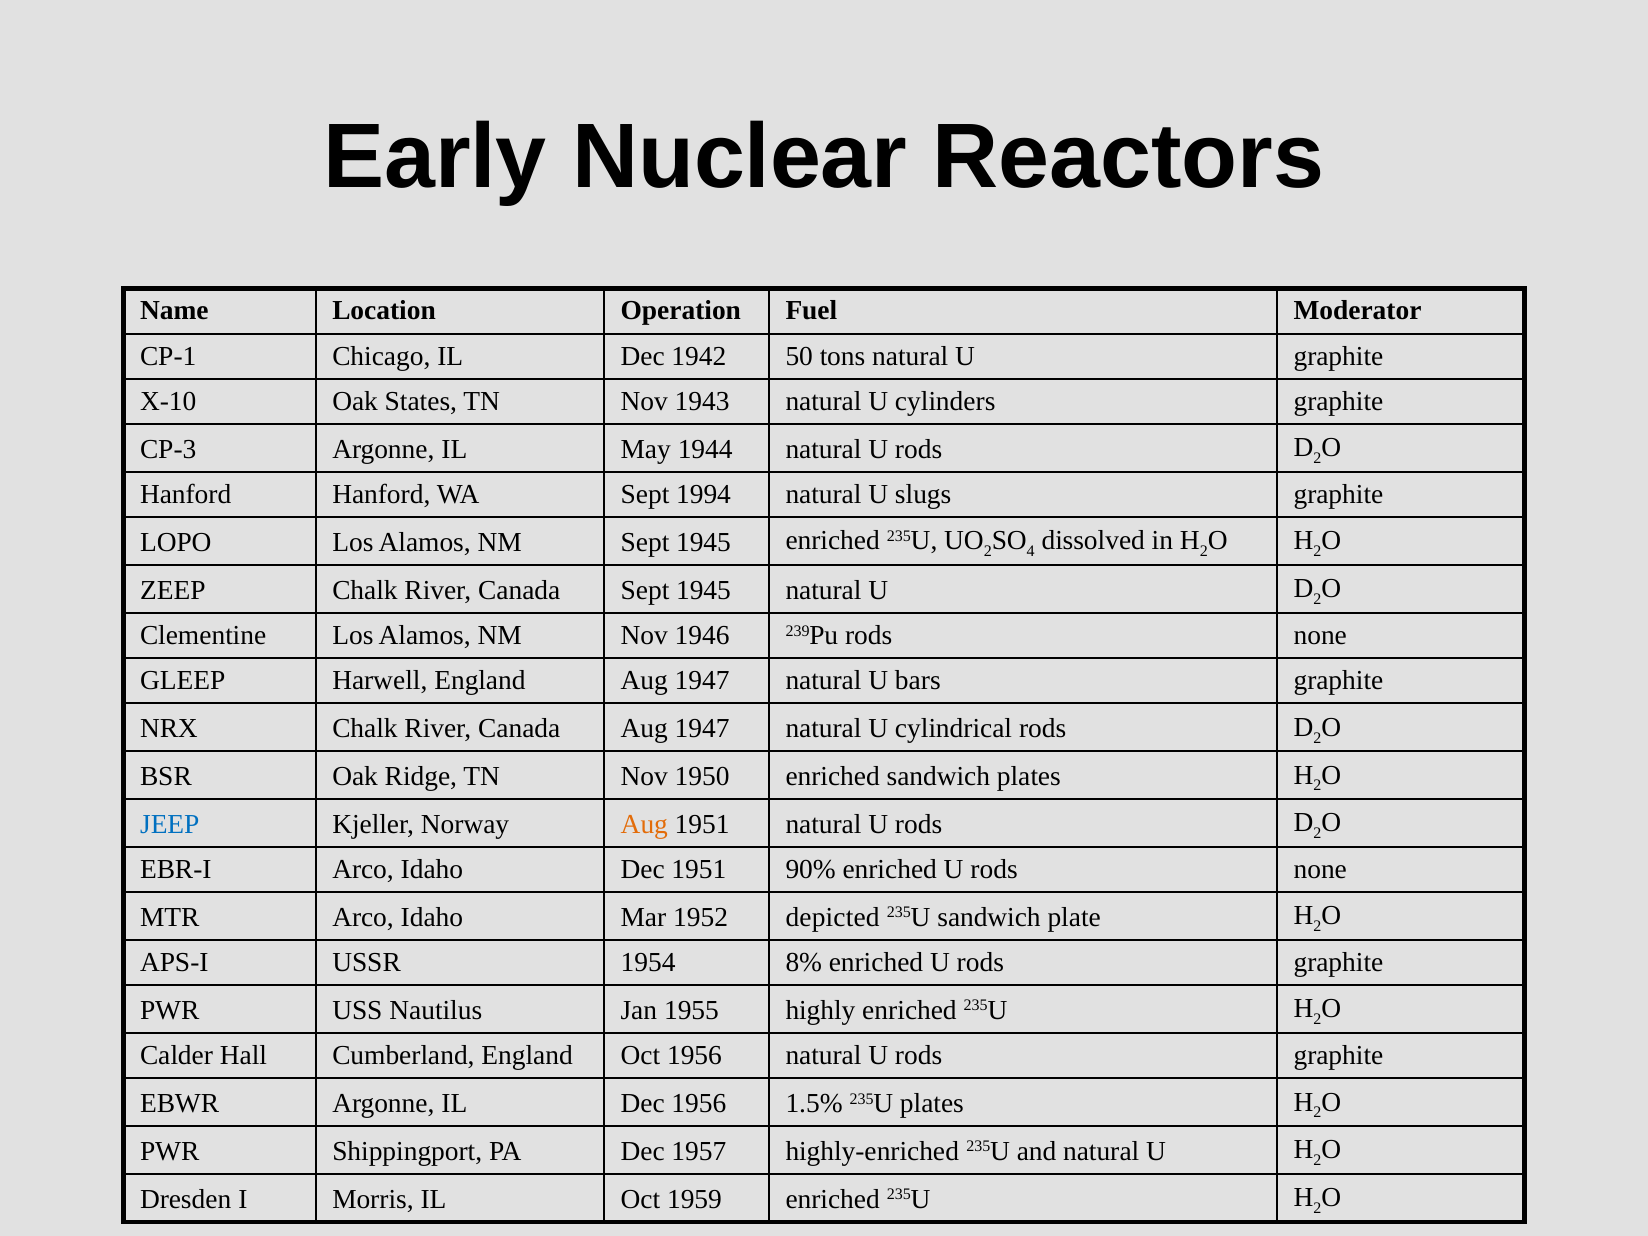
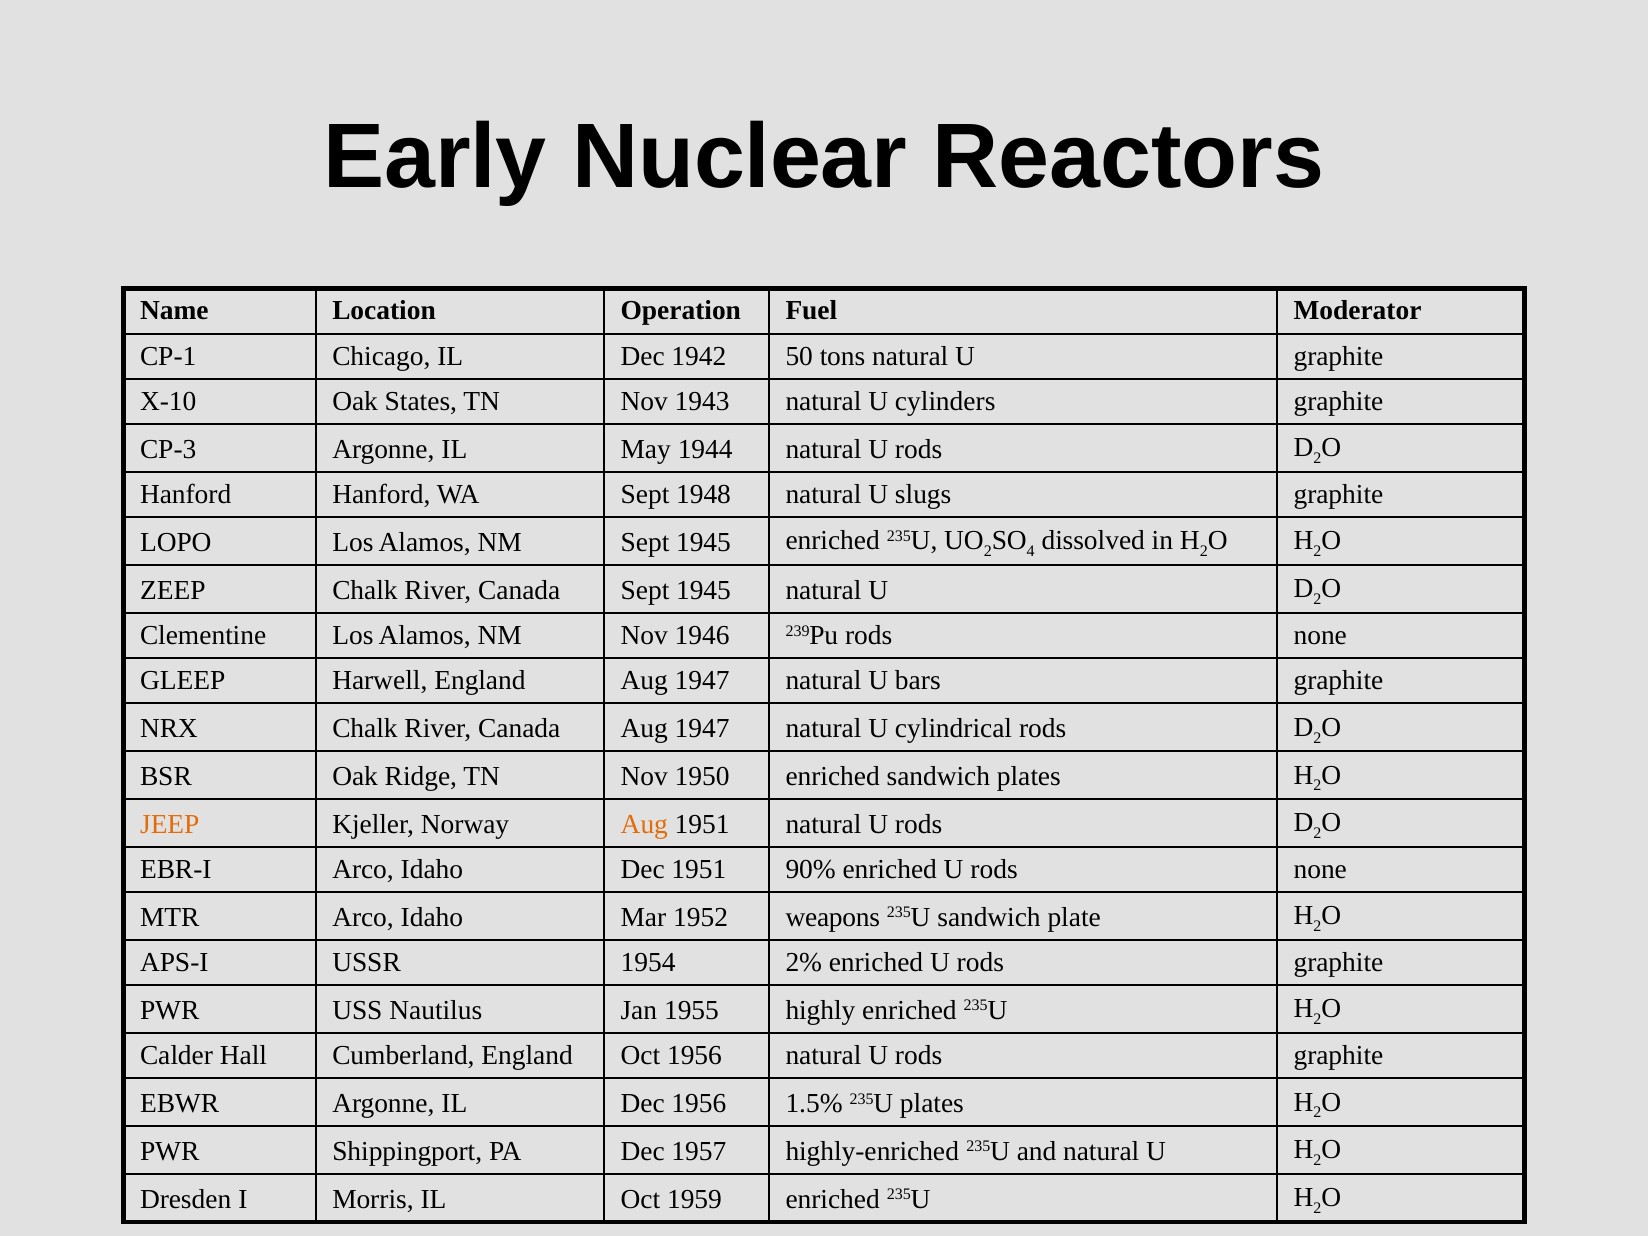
1994: 1994 -> 1948 (704, 494)
JEEP colour: blue -> orange (170, 824)
depicted: depicted -> weapons (833, 917)
8%: 8% -> 2% (804, 962)
